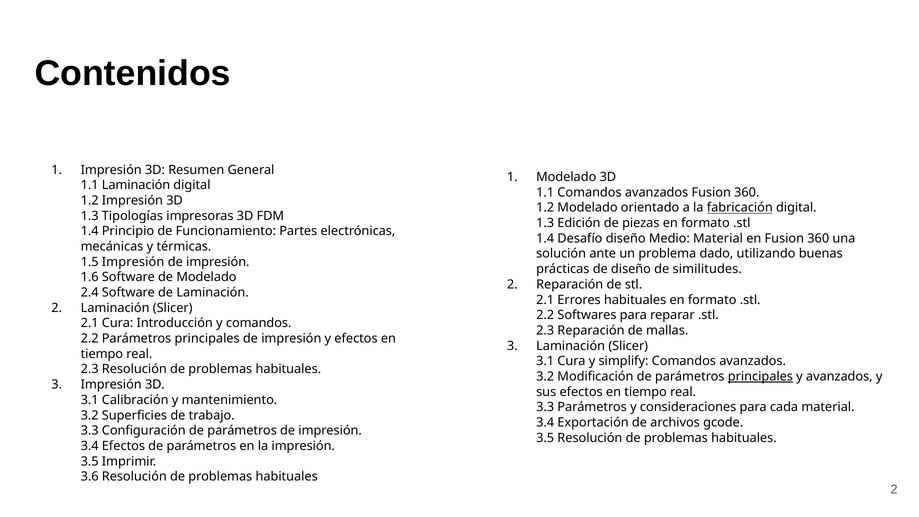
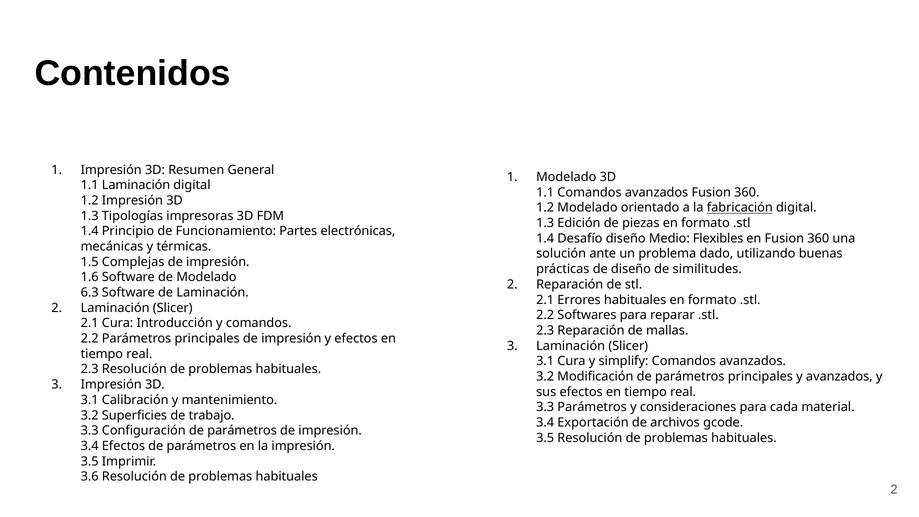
Medio Material: Material -> Flexibles (718, 238)
1.5 Impresión: Impresión -> Complejas (133, 262)
2.4: 2.4 -> 6.3 (90, 293)
principales underline: present -> none (760, 376)
